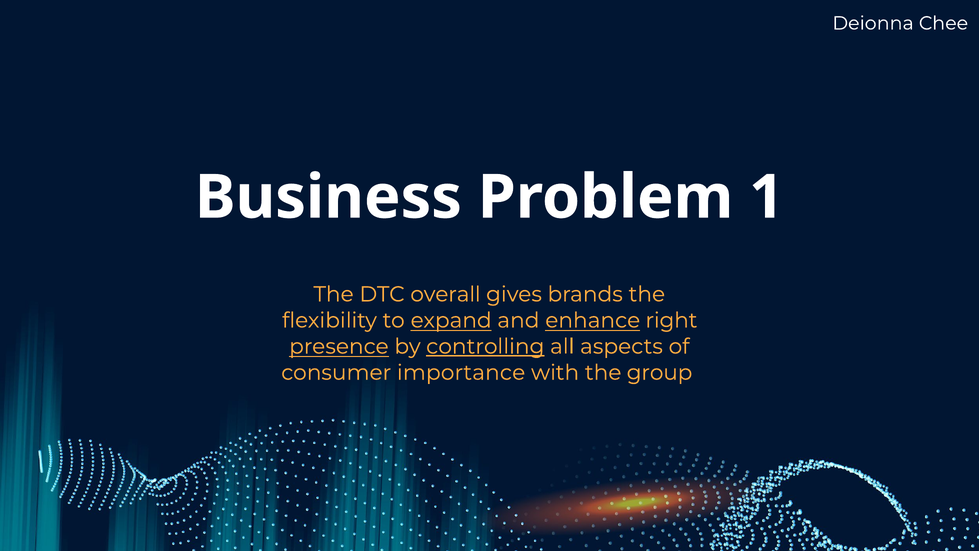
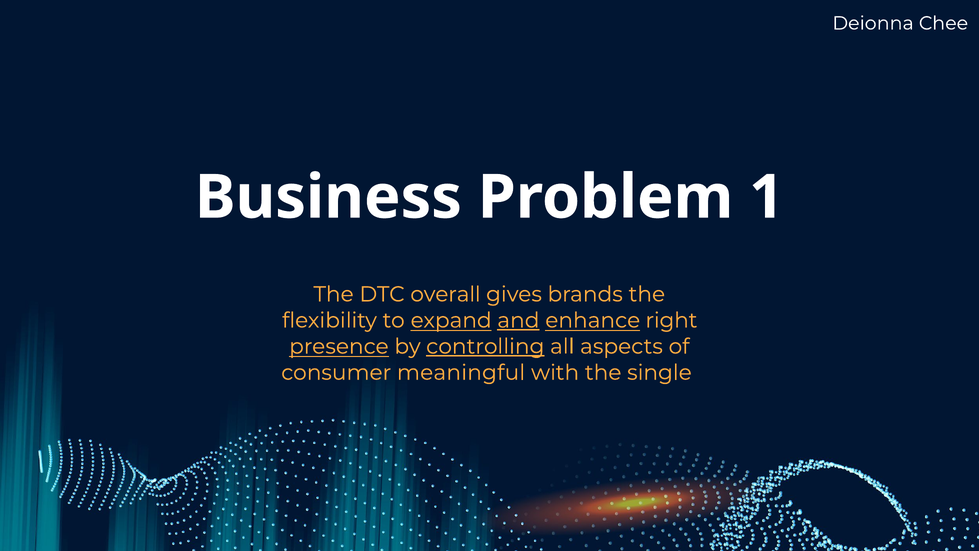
and underline: none -> present (518, 320)
importance: importance -> meaningful (461, 372)
group: group -> single (659, 372)
